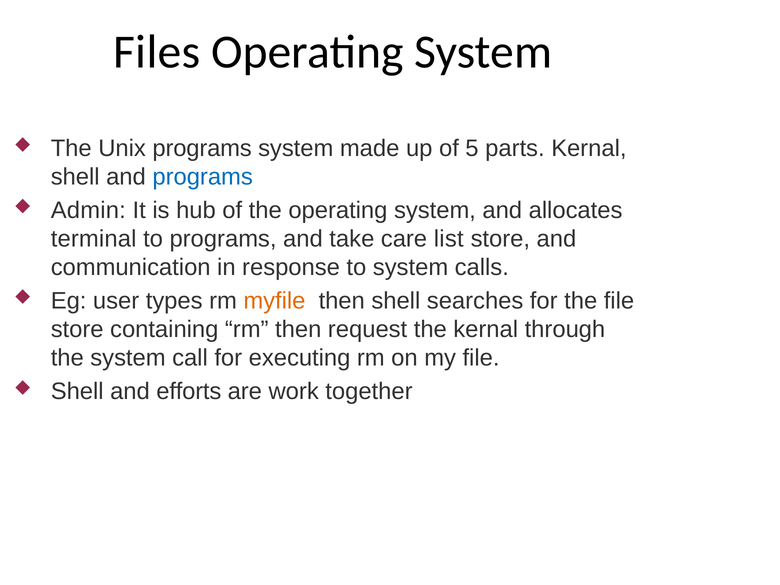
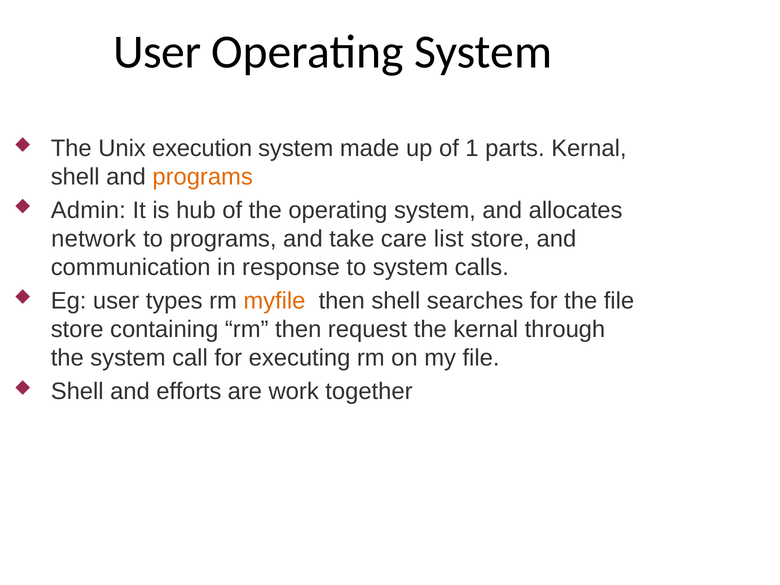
Files: Files -> User (157, 52)
Unix programs: programs -> execution (202, 148)
5: 5 -> 1 (472, 148)
programs colour: blue -> orange (203, 177)
terminal: terminal -> network (94, 239)
